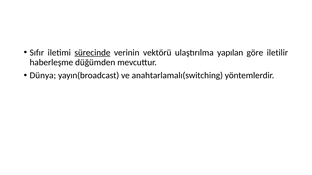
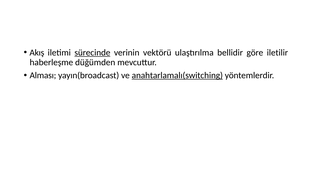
Sıfır: Sıfır -> Akış (37, 53)
yapılan: yapılan -> bellidir (230, 53)
Dünya: Dünya -> Alması (43, 76)
anahtarlamalı(switching underline: none -> present (177, 76)
